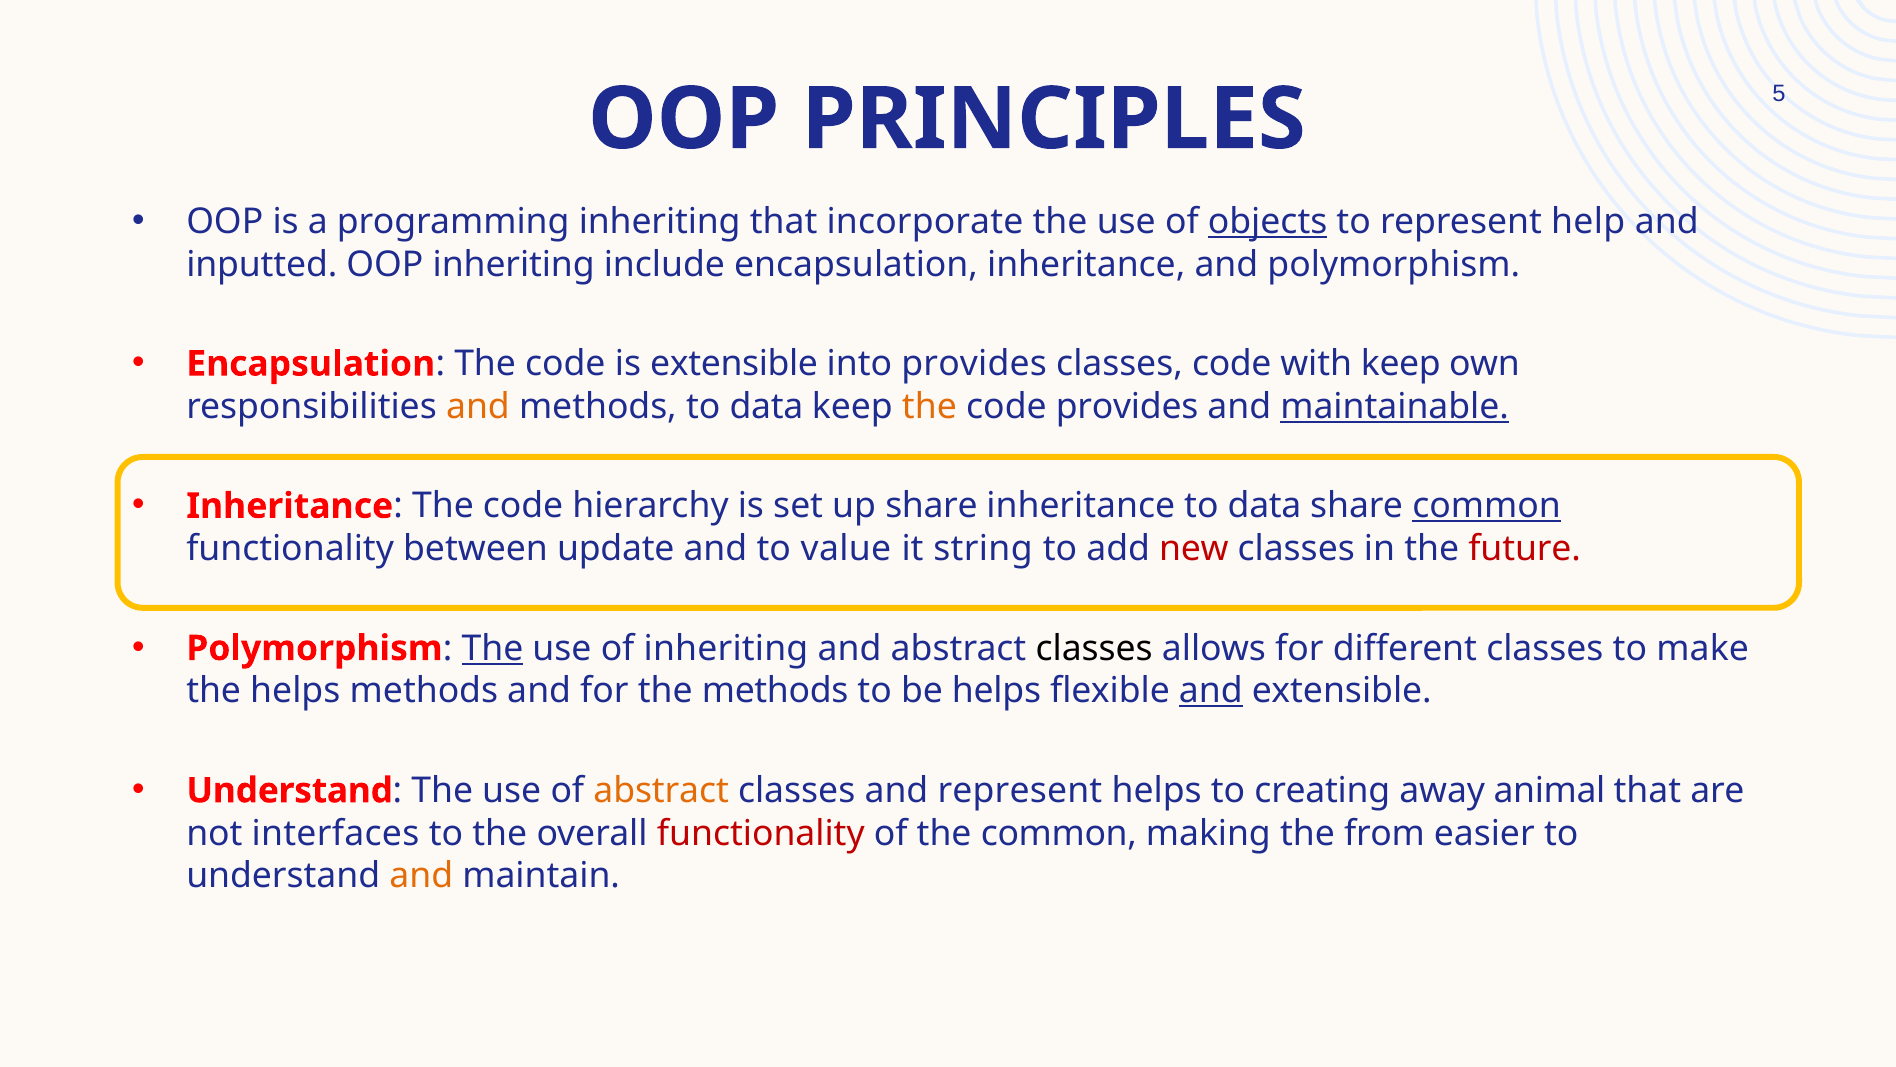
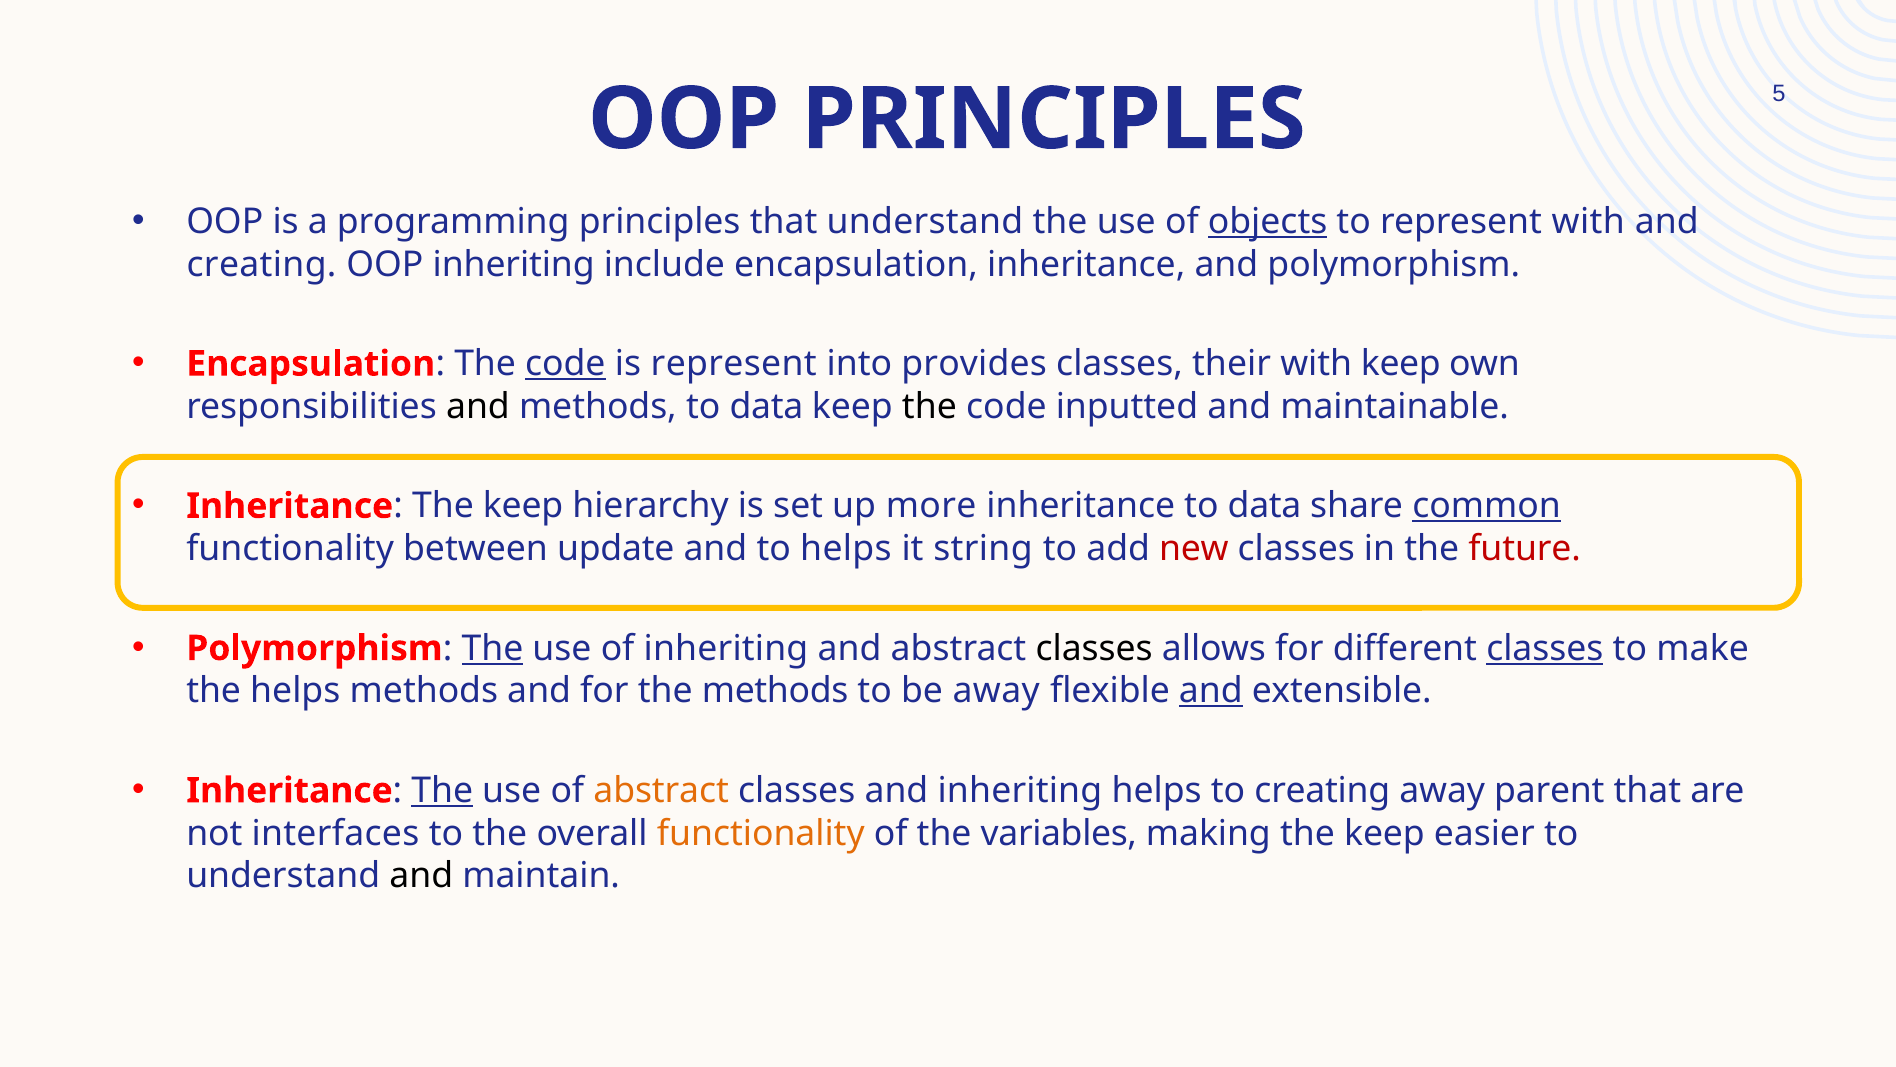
programming inheriting: inheriting -> principles (660, 221)
that incorporate: incorporate -> understand (925, 221)
represent help: help -> with (1588, 221)
inputted: inputted -> creating (262, 264)
code underline: none -> present (565, 364)
is extensible: extensible -> represent (734, 364)
classes code: code -> their (1232, 364)
and colour: orange -> black (478, 406)
the colour: orange -> black (929, 406)
code provides: provides -> inputted (1127, 406)
maintainable underline: present -> none (1395, 406)
code: code -> keep (523, 506)
up share: share -> more (931, 506)
to value: value -> helps (846, 549)
classes underline: none -> present (1545, 648)
be helps: helps -> away (996, 691)
Understand: Understand -> Inheritance (290, 790)
The underline: none -> present (442, 790)
and represent: represent -> inheriting (1020, 790)
animal: animal -> parent (1549, 790)
functionality colour: red -> orange (761, 833)
the common: common -> variables (1059, 833)
making the from: from -> keep (1384, 833)
and colour: orange -> black (421, 876)
